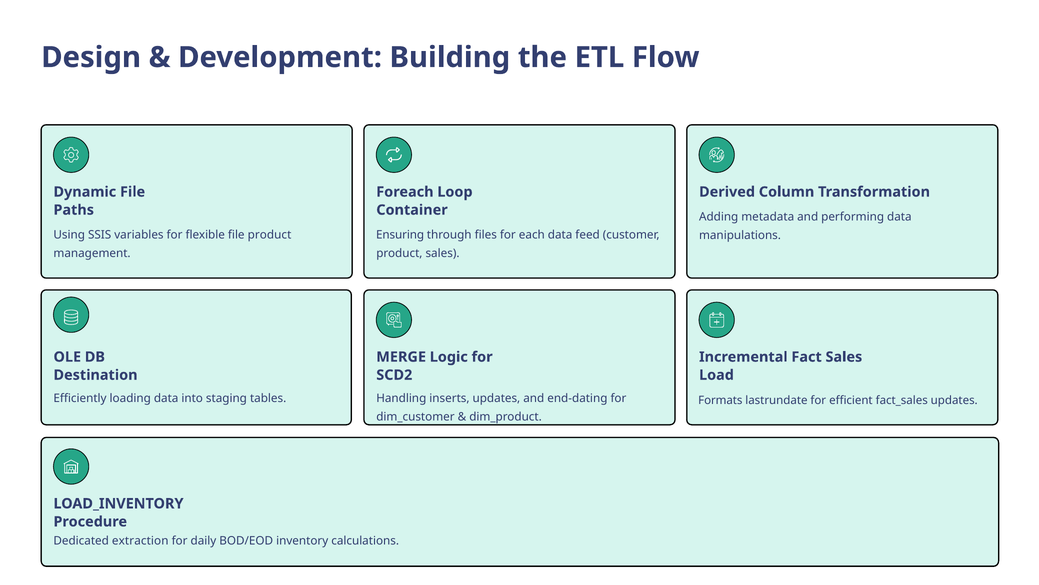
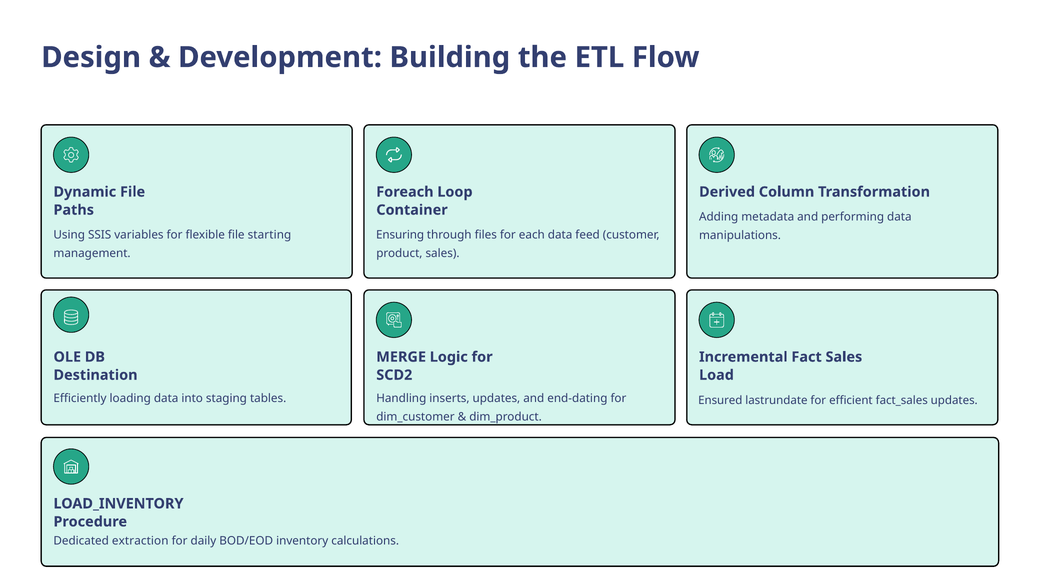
file product: product -> starting (269, 235)
Formats: Formats -> Ensured (720, 400)
